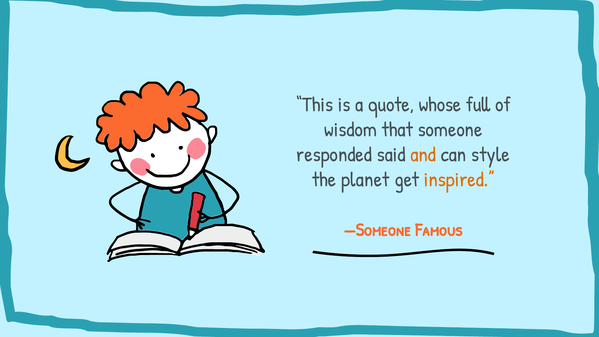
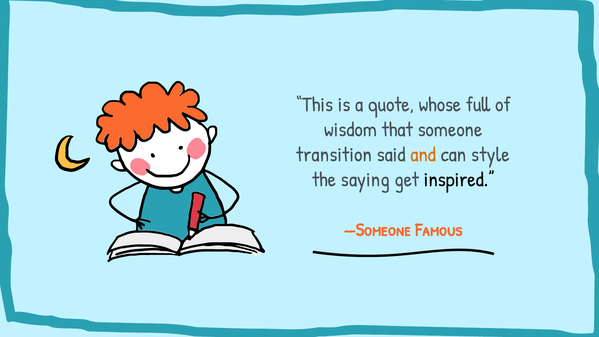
responded: responded -> transition (334, 155)
planet: planet -> saying (365, 180)
inspired colour: orange -> black (459, 180)
